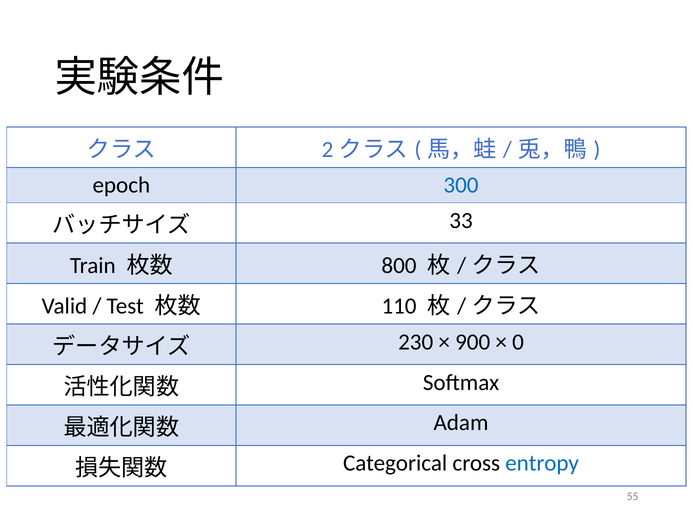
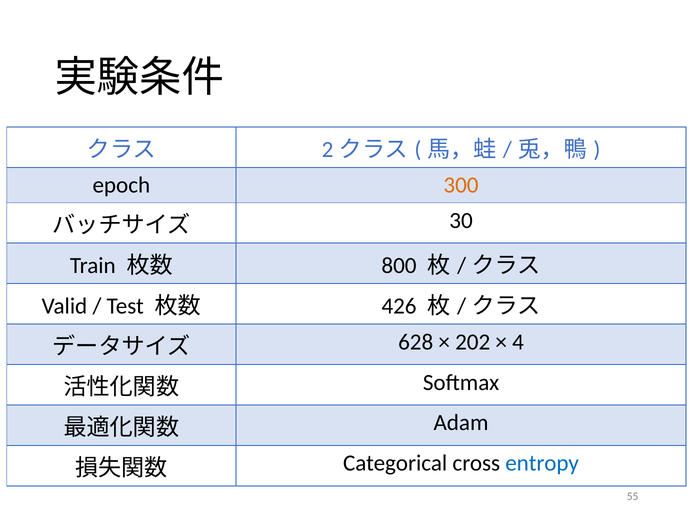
300 colour: blue -> orange (461, 185)
33: 33 -> 30 (461, 220)
110: 110 -> 426 (399, 306)
230: 230 -> 628 (416, 342)
900: 900 -> 202 (473, 342)
0: 0 -> 4 (518, 342)
